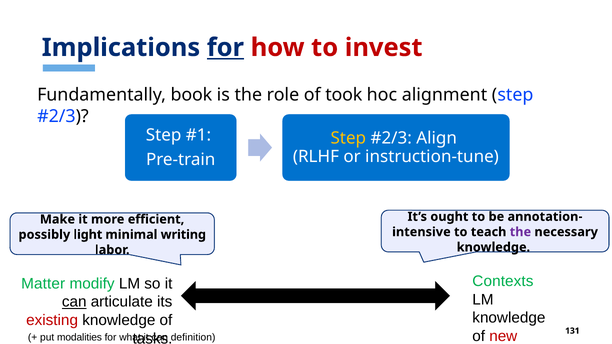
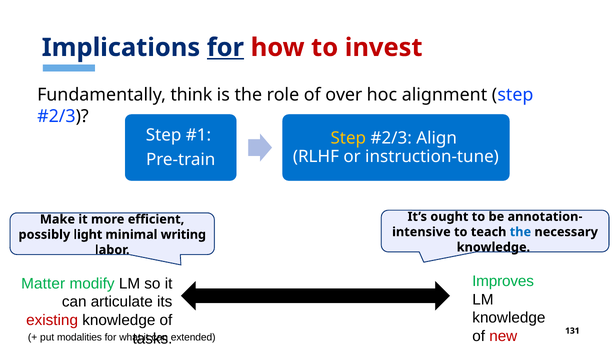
book: book -> think (191, 95)
took: took -> over (344, 95)
the colour: purple -> blue (520, 232)
Contexts: Contexts -> Improves (503, 281)
can underline: present -> none (74, 302)
definition: definition -> extended (193, 337)
